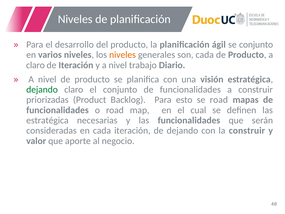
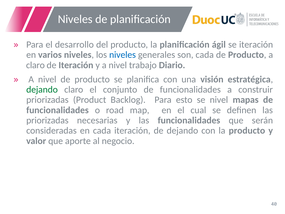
se conjunto: conjunto -> iteración (256, 44)
niveles colour: orange -> blue (123, 55)
se road: road -> nivel (219, 100)
estratégica: estratégica -> priorizadas (47, 120)
la construir: construir -> producto (247, 130)
